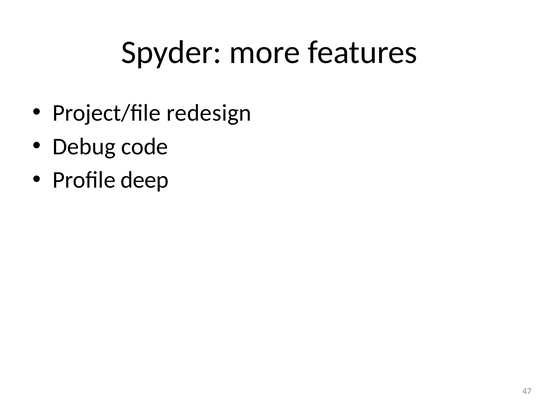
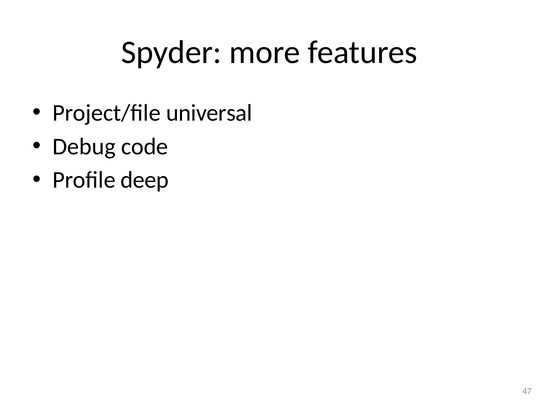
redesign: redesign -> universal (209, 113)
